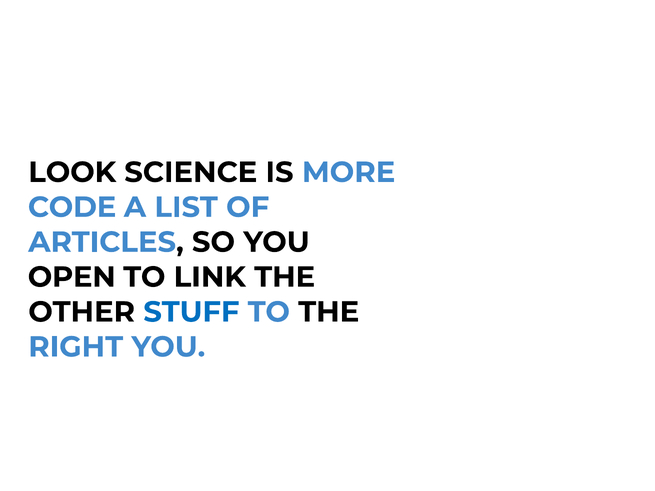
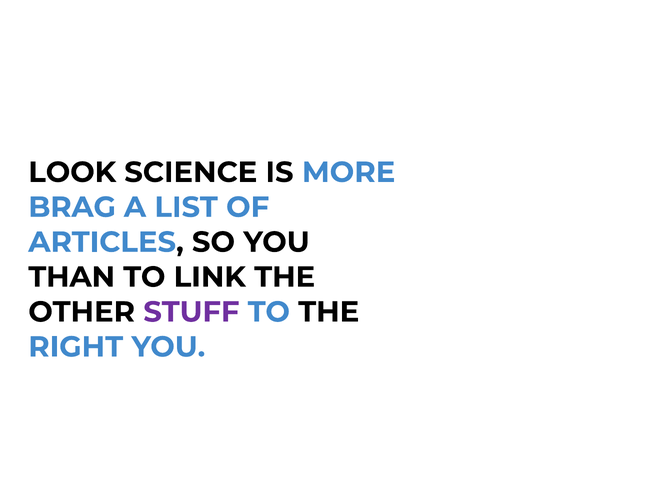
CODE: CODE -> BRAG (72, 207)
OPEN: OPEN -> THAN (72, 277)
STUFF colour: blue -> purple (191, 312)
